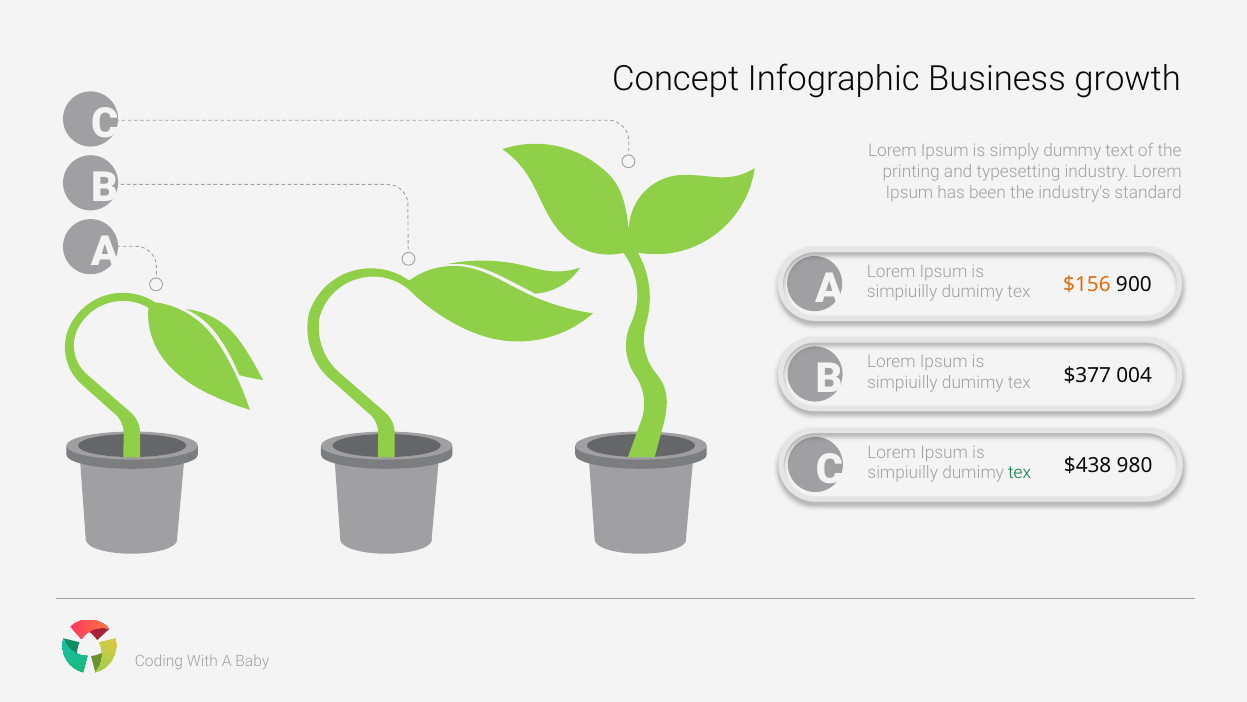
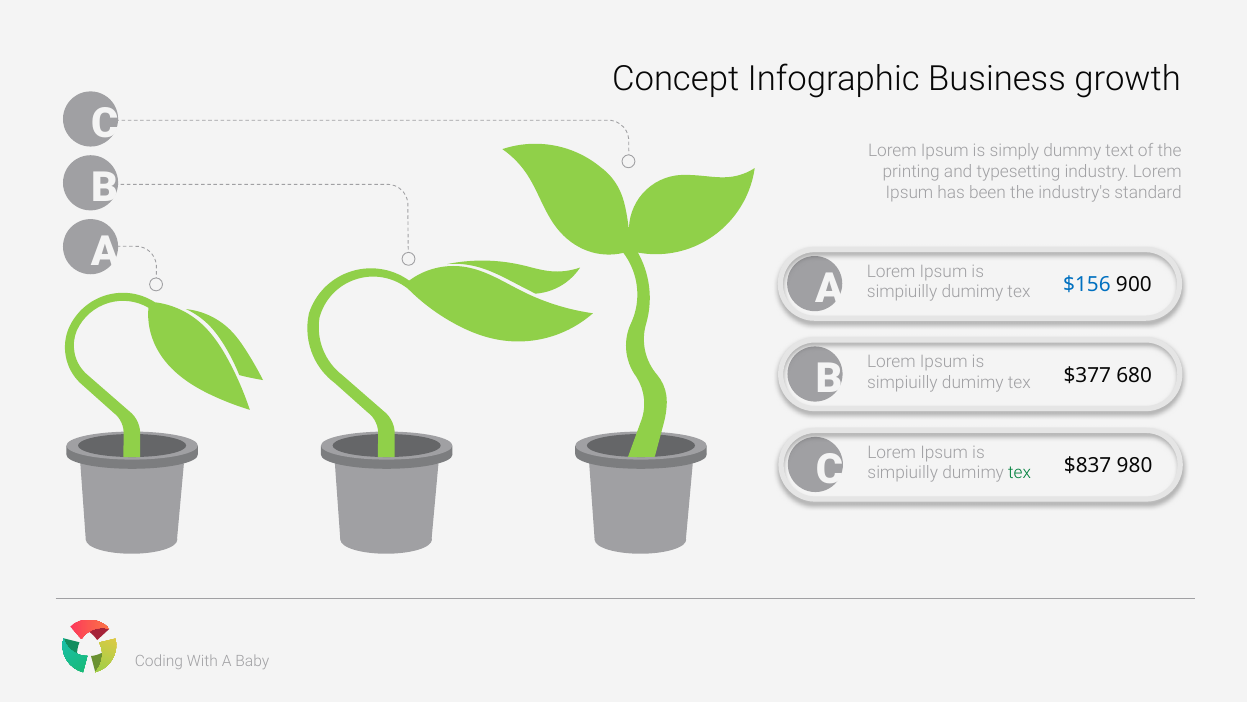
$156 colour: orange -> blue (1087, 285)
004: 004 -> 680 (1134, 375)
$438: $438 -> $837 (1088, 465)
